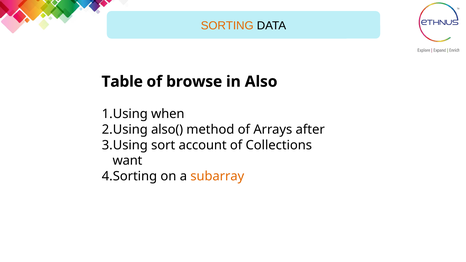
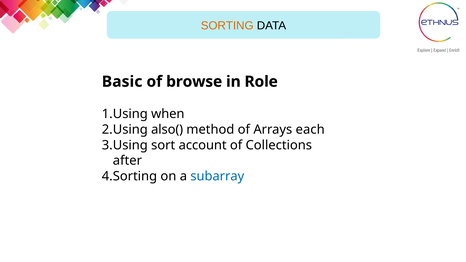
Table: Table -> Basic (122, 82)
Also: Also -> Role (261, 82)
after: after -> each (310, 130)
want: want -> after (127, 161)
subarray colour: orange -> blue (217, 176)
